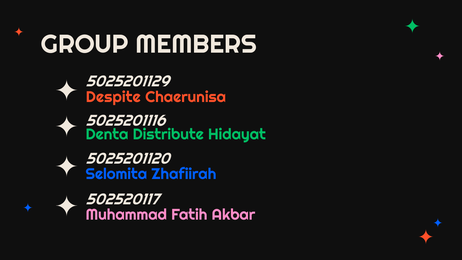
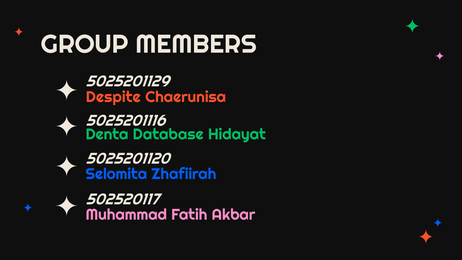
Distribute: Distribute -> Database (168, 134)
